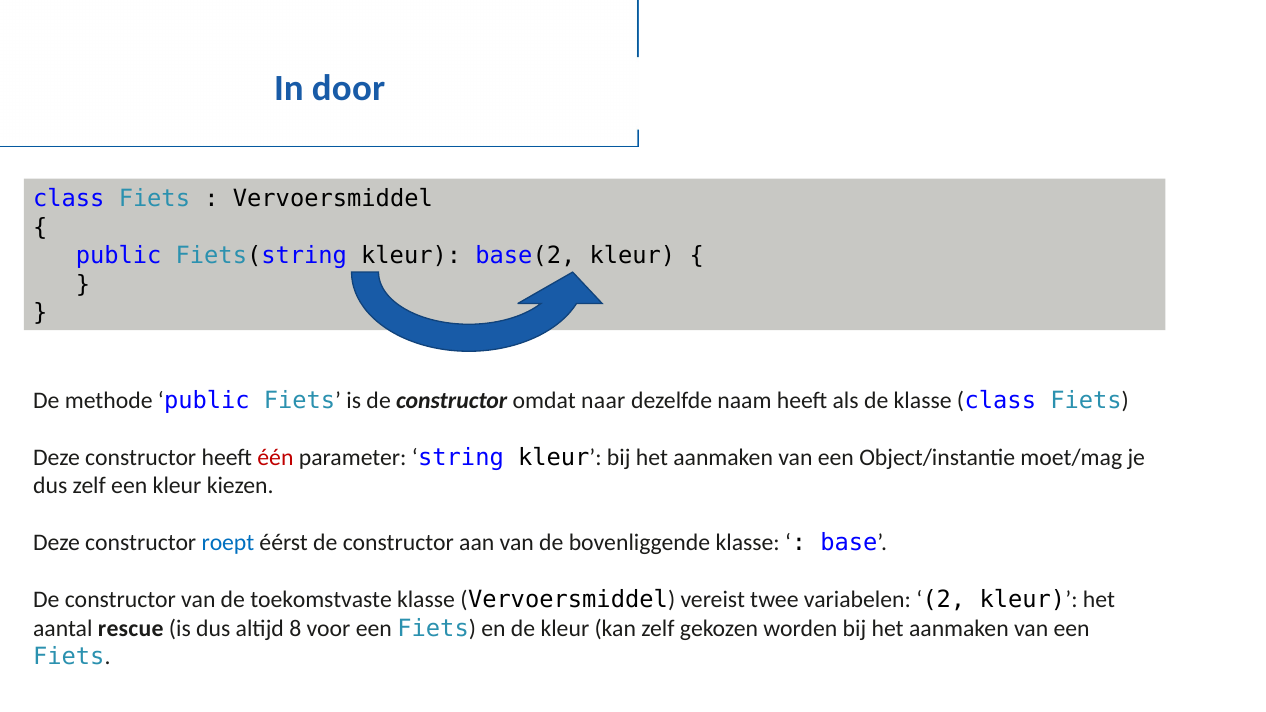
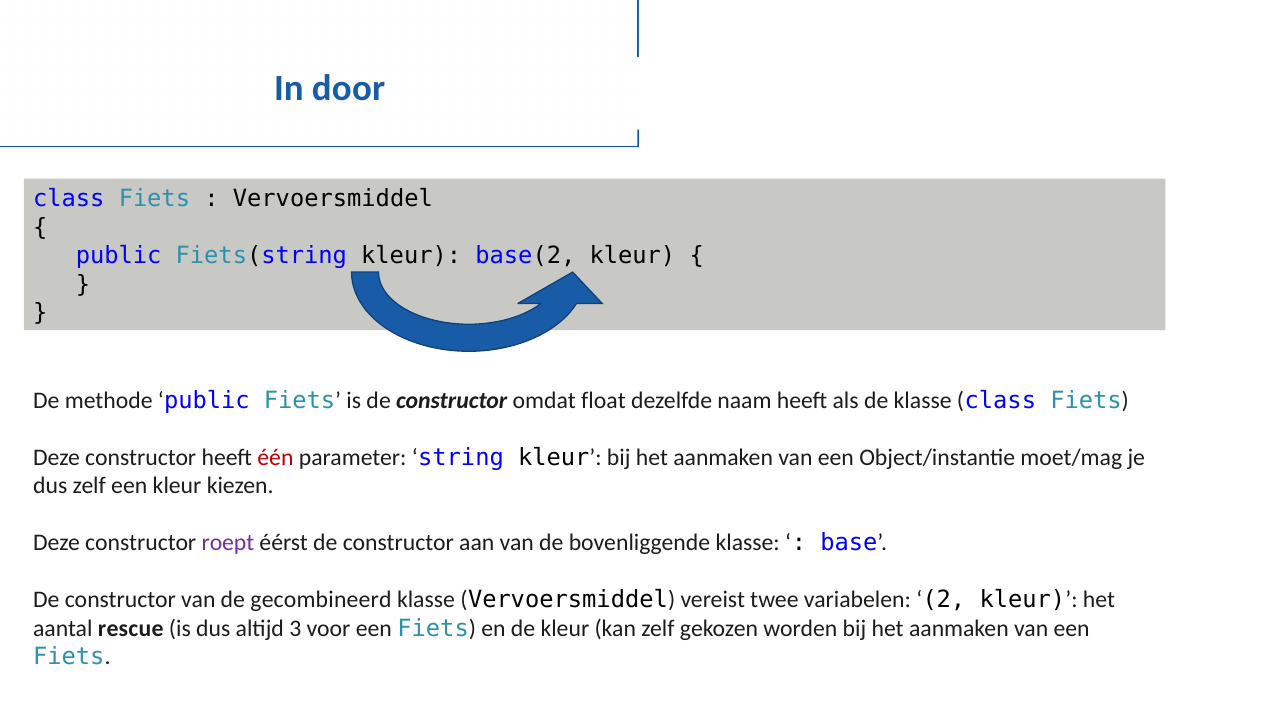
naar: naar -> float (603, 401)
roept colour: blue -> purple (228, 543)
toekomstvaste: toekomstvaste -> gecombineerd (321, 600)
8: 8 -> 3 (295, 629)
